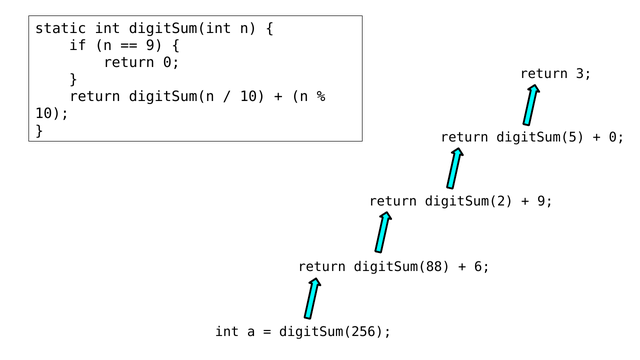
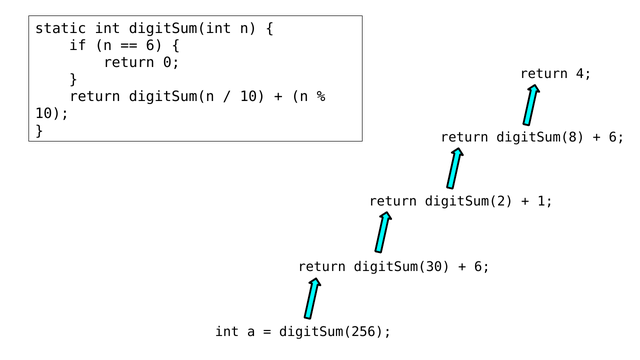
9: 9 -> 6 (155, 46)
3: 3 -> 4 (584, 74)
digitSum(5: digitSum(5 -> digitSum(8 (541, 137)
0: 0 -> 6 (617, 137)
9: 9 -> 1 (545, 201)
digitSum(88: digitSum(88 -> digitSum(30 (402, 267)
